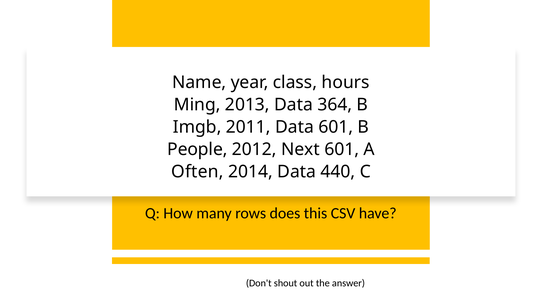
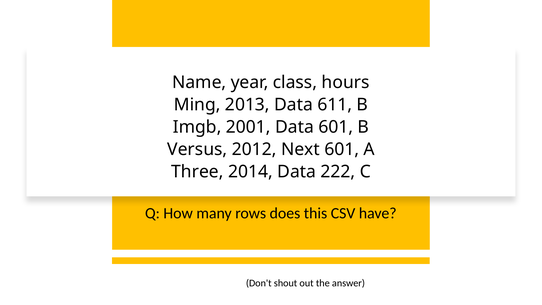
364: 364 -> 611 (335, 105)
2011: 2011 -> 2001 (248, 127)
People: People -> Versus (197, 149)
Often: Often -> Three (197, 172)
440: 440 -> 222 (338, 172)
